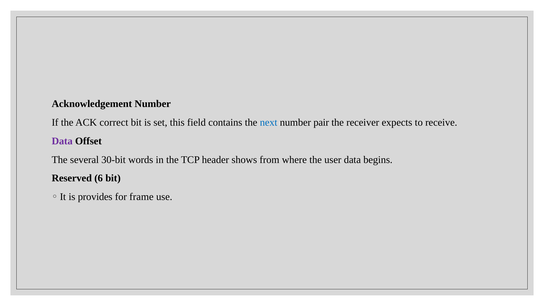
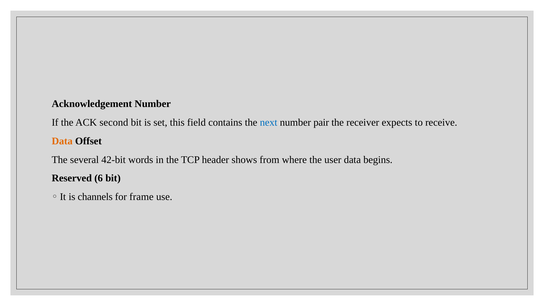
correct: correct -> second (114, 123)
Data colour: purple -> orange (62, 141)
30-bit: 30-bit -> 42-bit (114, 160)
provides: provides -> channels (95, 197)
